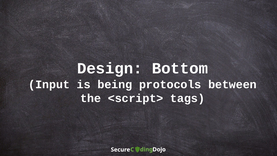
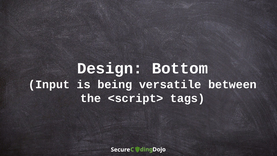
protocols: protocols -> versatile (170, 84)
